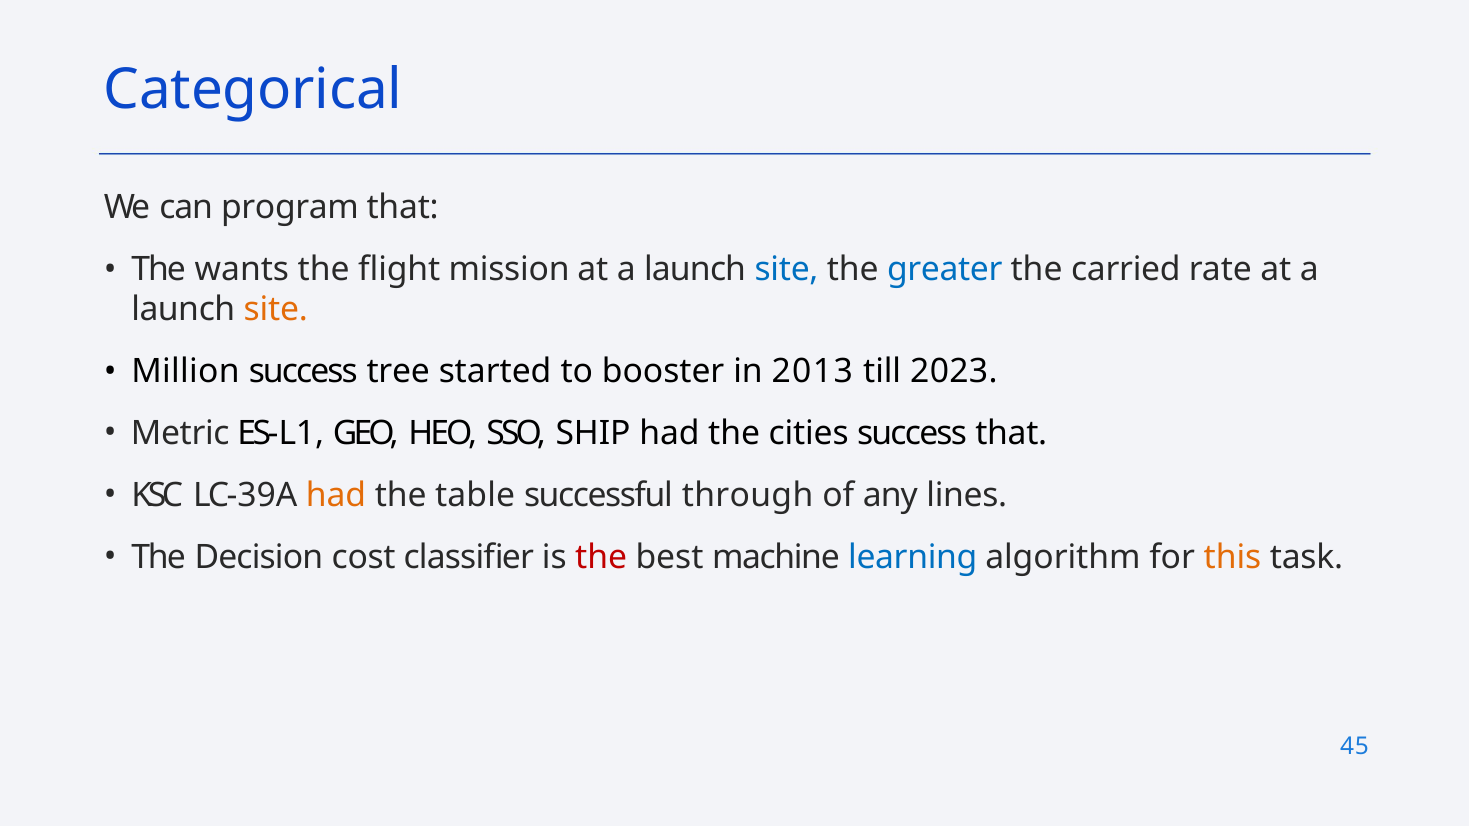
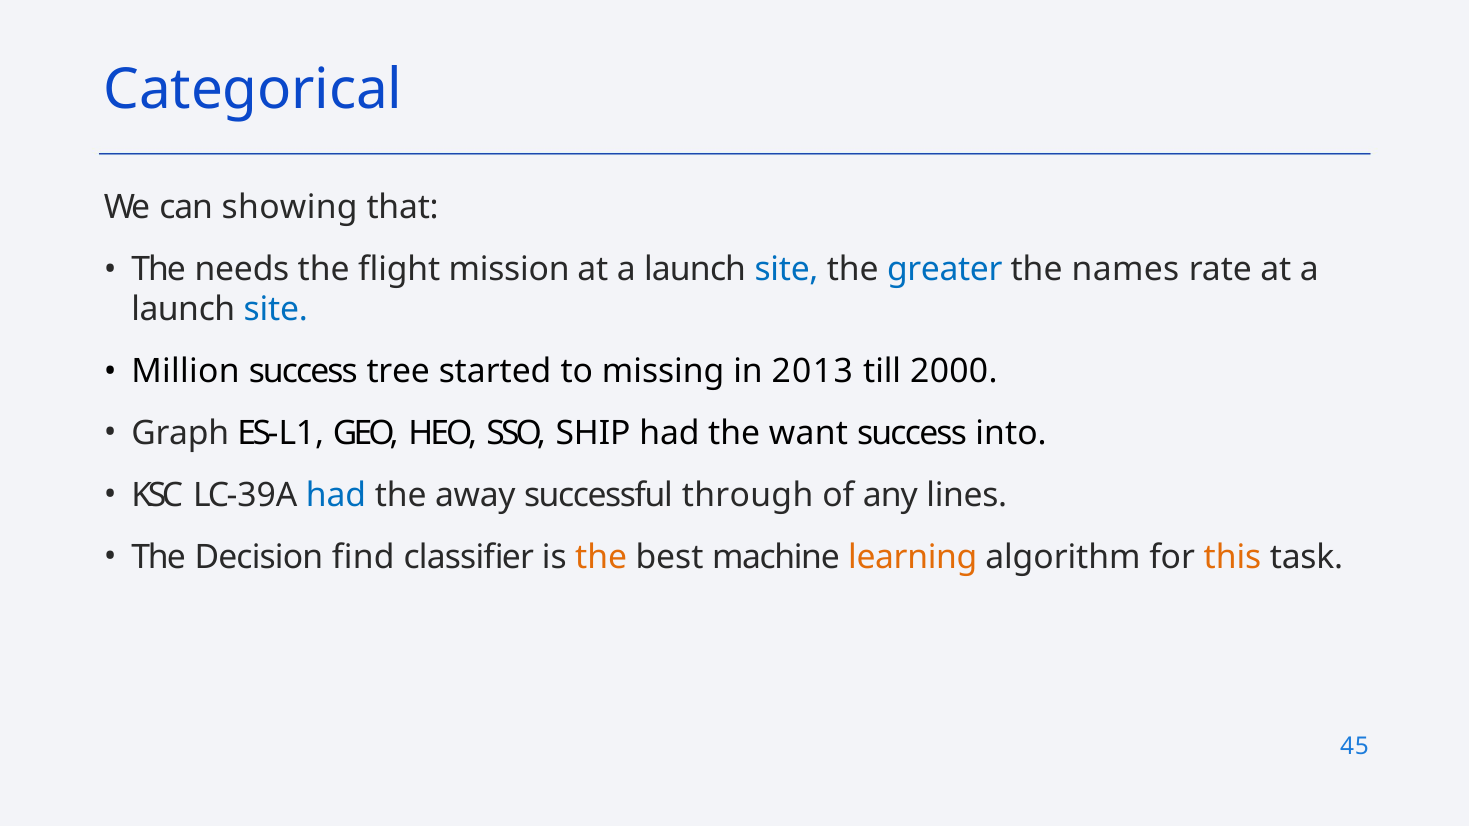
program: program -> showing (290, 208)
wants: wants -> needs (242, 270)
carried: carried -> names (1126, 270)
site colour: orange -> blue (276, 310)
booster: booster -> missing (663, 372)
2023: 2023 -> 2000 (954, 372)
Metric: Metric -> Graph (180, 433)
cities: cities -> want (808, 433)
success that: that -> into (1011, 433)
had colour: orange -> blue (336, 495)
table: table -> away (475, 495)
cost: cost -> find (363, 557)
the colour: red -> orange (601, 557)
learning colour: blue -> orange (913, 557)
